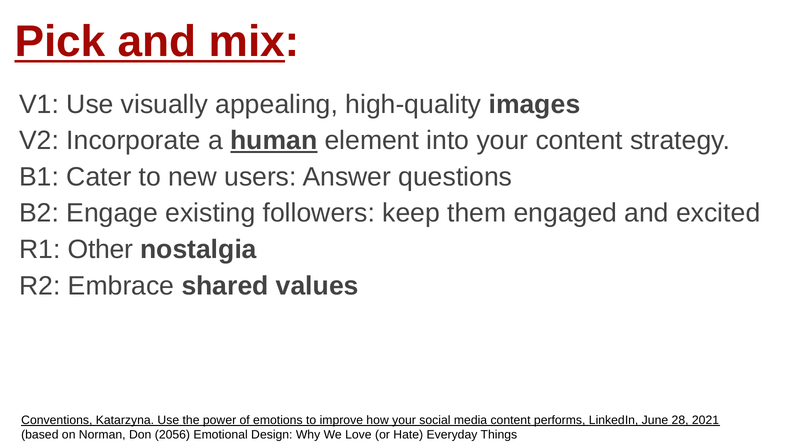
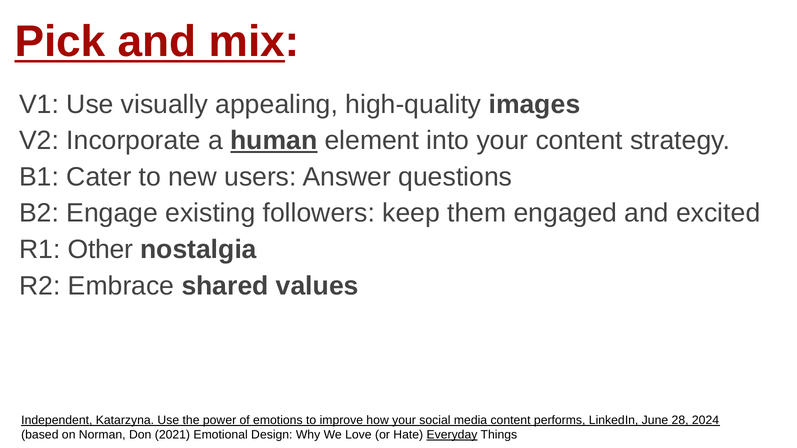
Conventions: Conventions -> Independent (57, 420)
2021: 2021 -> 2024 (706, 420)
2056: 2056 -> 2021 (172, 435)
Everyday underline: none -> present (452, 435)
